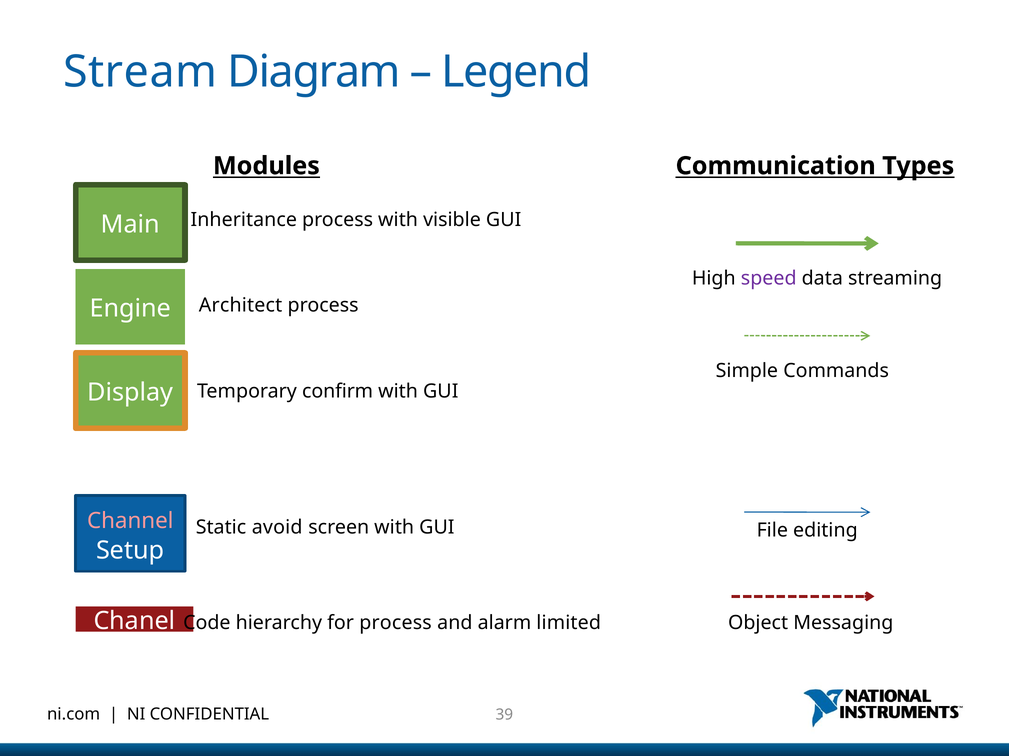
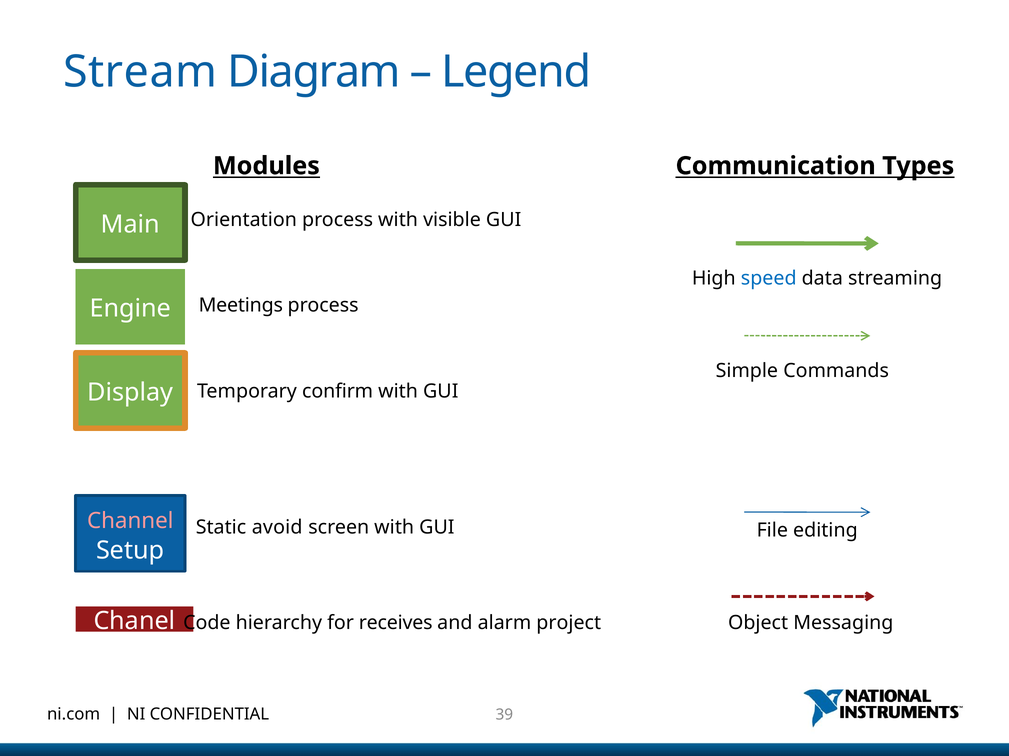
Inheritance: Inheritance -> Orientation (244, 220)
speed colour: purple -> blue (769, 278)
Architect: Architect -> Meetings (241, 306)
for process: process -> receives (396, 624)
limited: limited -> project (569, 624)
